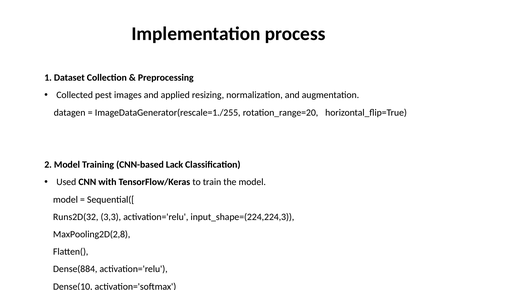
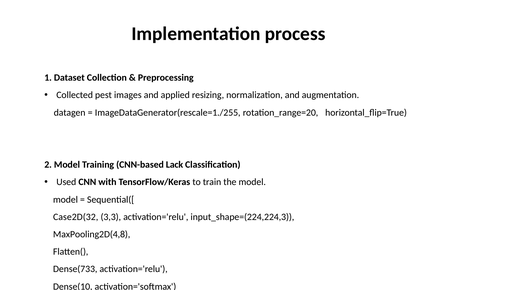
Runs2D(32: Runs2D(32 -> Case2D(32 (76, 217)
MaxPooling2D(2,8: MaxPooling2D(2,8 -> MaxPooling2D(4,8 (92, 234)
Dense(884: Dense(884 -> Dense(733 (75, 269)
